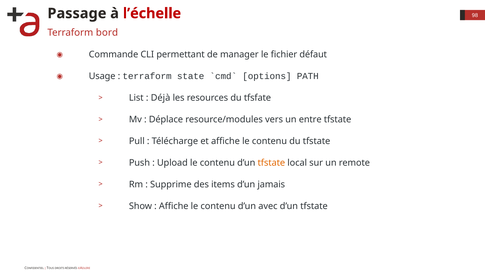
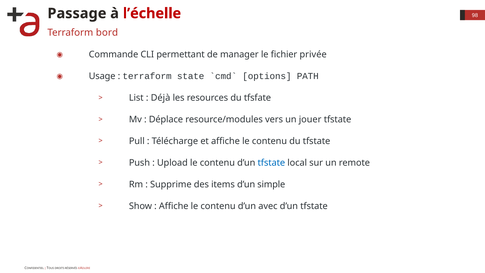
défaut: défaut -> privée (313, 55)
entre: entre -> jouer (310, 119)
tfstate colour: orange -> blue (271, 163)
jamais: jamais -> simple (271, 184)
